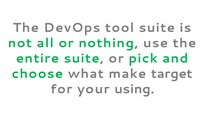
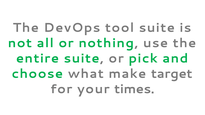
using: using -> times (134, 89)
